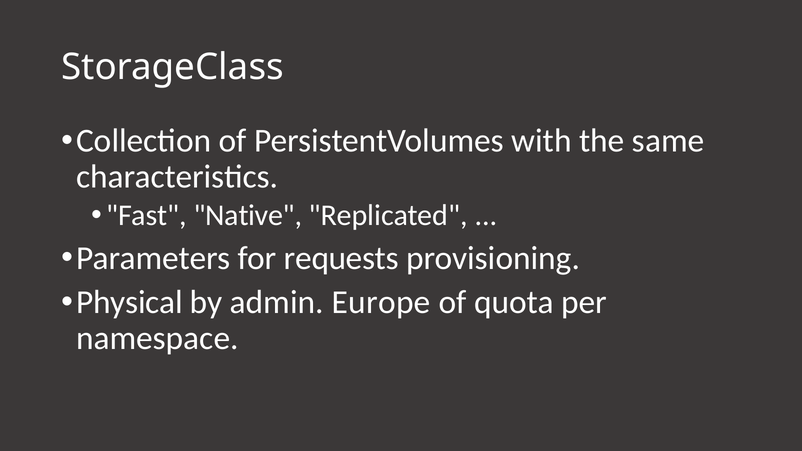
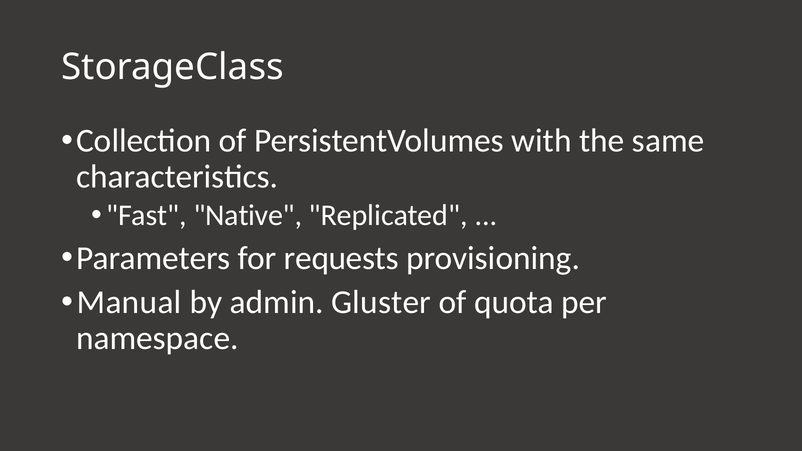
Physical: Physical -> Manual (129, 302)
Europe: Europe -> Gluster (381, 302)
